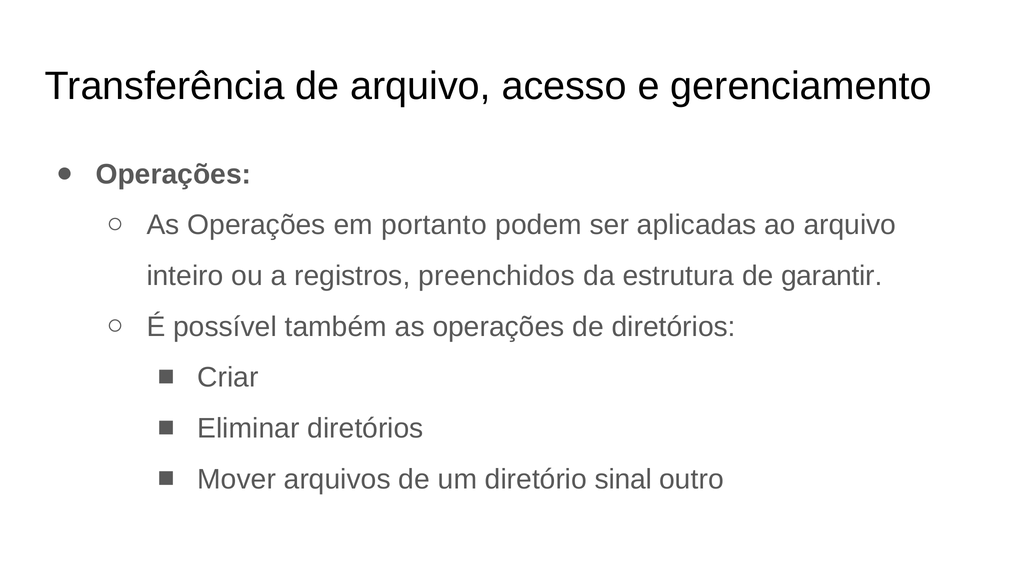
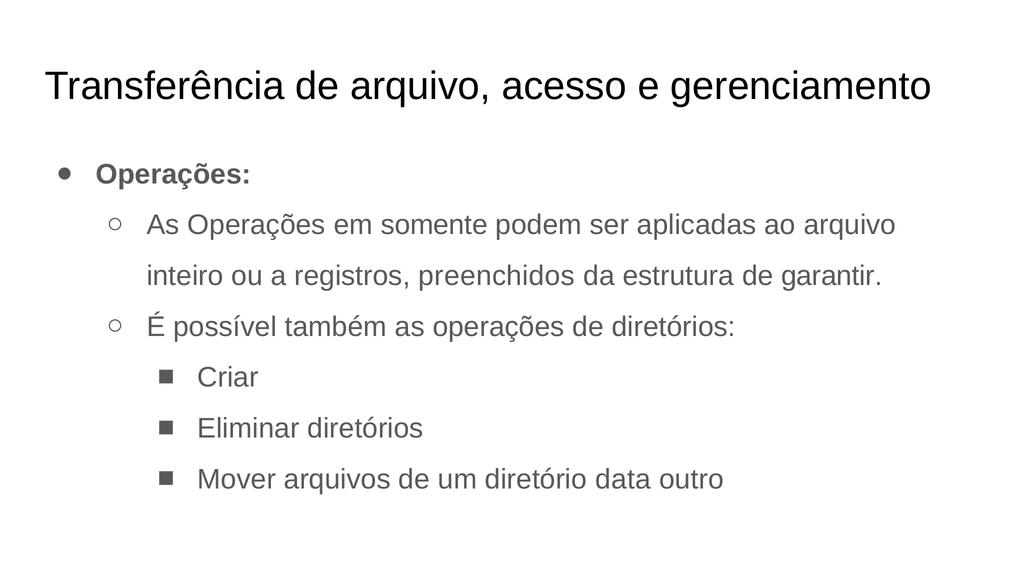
portanto: portanto -> somente (434, 225)
sinal: sinal -> data (623, 479)
